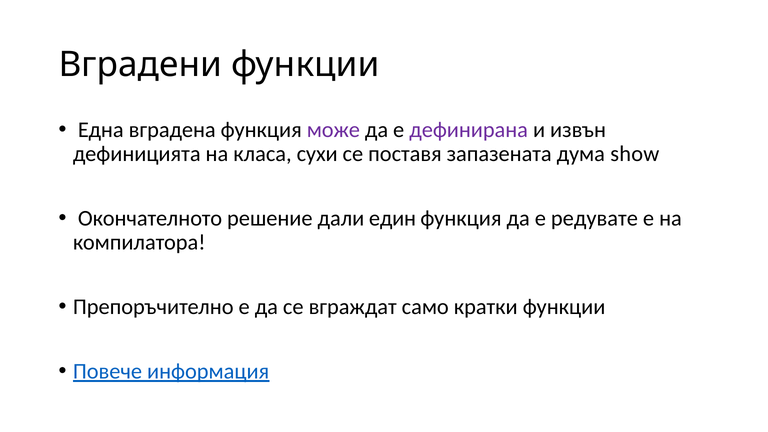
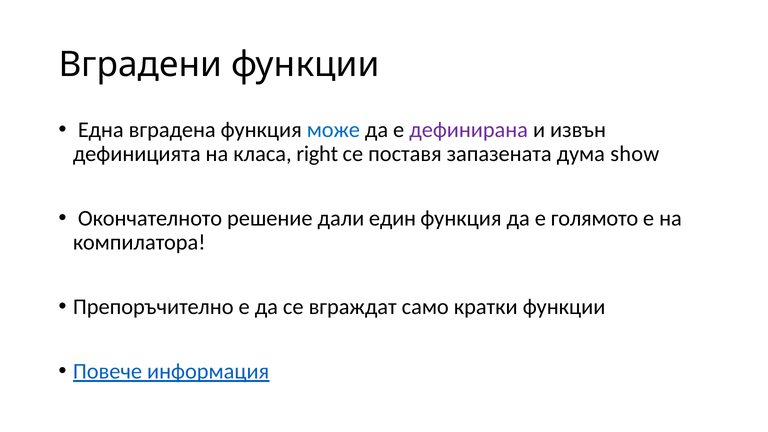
може colour: purple -> blue (333, 130)
сухи: сухи -> right (317, 154)
редувате: редувате -> голямото (595, 218)
